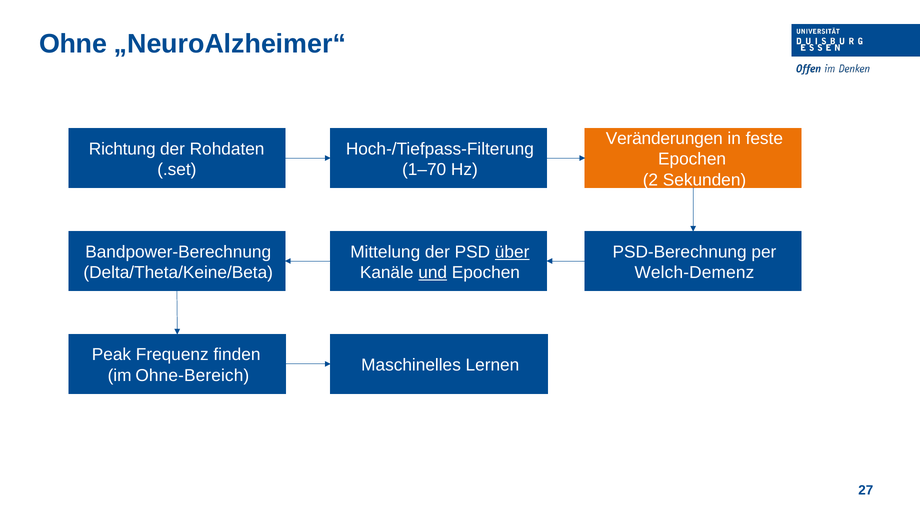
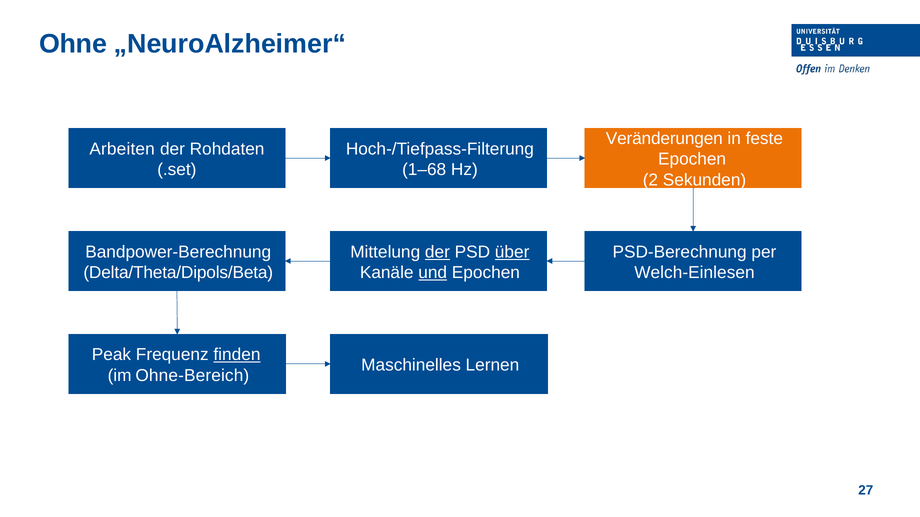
Richtung: Richtung -> Arbeiten (122, 149)
1–70: 1–70 -> 1–68 (424, 170)
der underline: none -> present (437, 252)
Delta/Theta/Keine/Beta: Delta/Theta/Keine/Beta -> Delta/Theta/Dipols/Beta (178, 273)
Welch-Demenz: Welch-Demenz -> Welch-Einlesen (694, 273)
finden underline: none -> present (237, 355)
